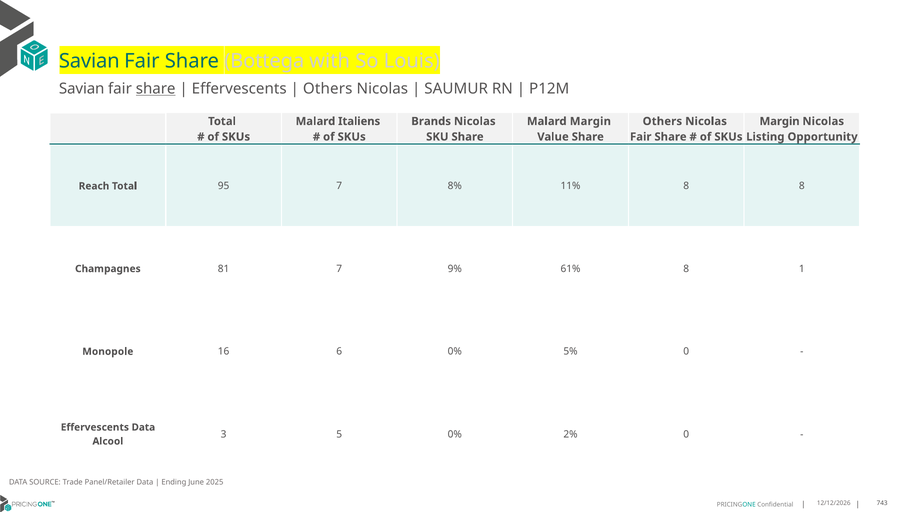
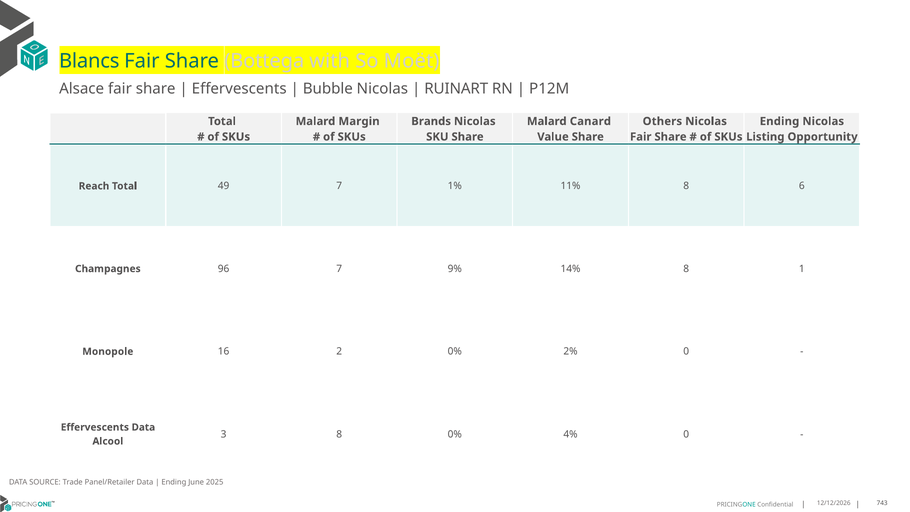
Savian: Savian -> Blancs (89, 61)
Louis: Louis -> Moët (412, 61)
Savian: Savian -> Alsace (82, 89)
share underline: present -> none (156, 89)
Others: Others -> Bubble (328, 89)
SAUMUR: SAUMUR -> RUINART (456, 89)
Italiens: Italiens -> Margin (359, 121)
Malard Margin: Margin -> Canard (590, 121)
Margin: Margin -> Ending (779, 121)
95: 95 -> 49 (224, 186)
8%: 8% -> 1% (455, 186)
8 8: 8 -> 6 (802, 186)
81: 81 -> 96 (224, 269)
61%: 61% -> 14% (570, 269)
6: 6 -> 2 (339, 351)
5%: 5% -> 2% (570, 351)
3 5: 5 -> 8 (339, 434)
2%: 2% -> 4% (570, 434)
